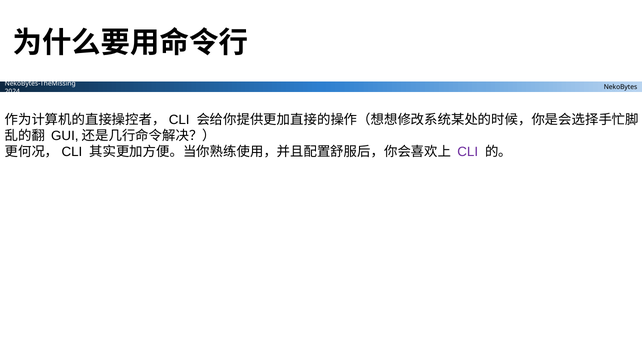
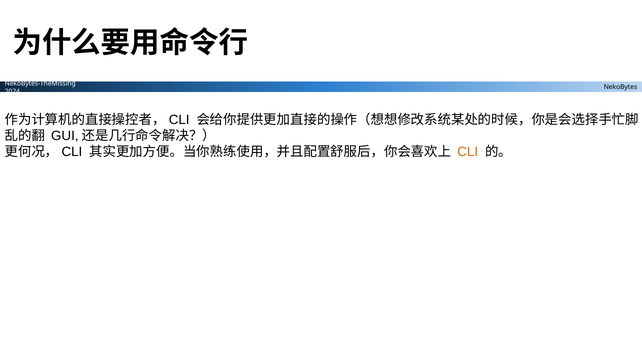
CLI colour: purple -> orange (468, 152)
